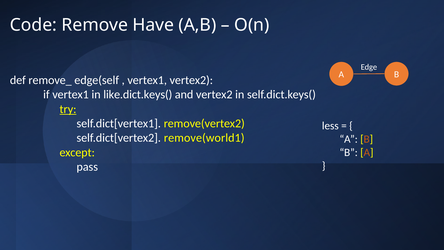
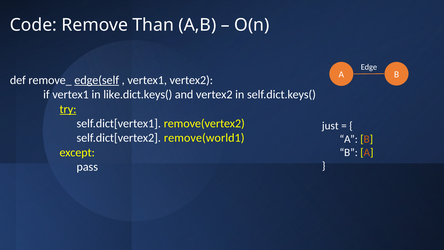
Have: Have -> Than (153, 25)
edge(self underline: none -> present (97, 80)
less: less -> just (330, 126)
